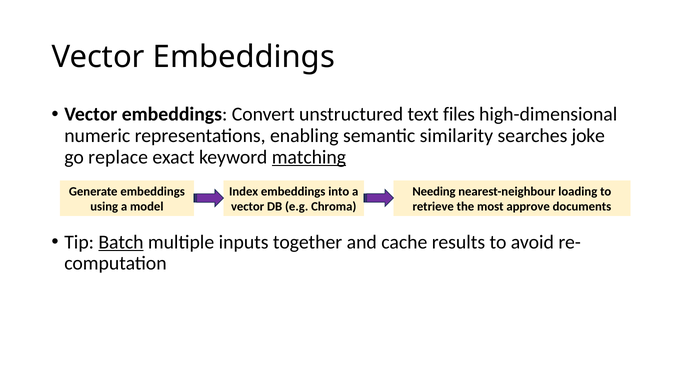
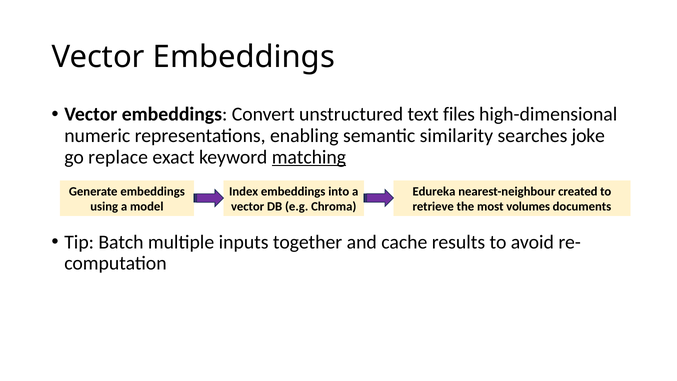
Needing: Needing -> Edureka (434, 191)
loading: loading -> created (578, 191)
approve: approve -> volumes (528, 207)
Batch underline: present -> none (121, 242)
